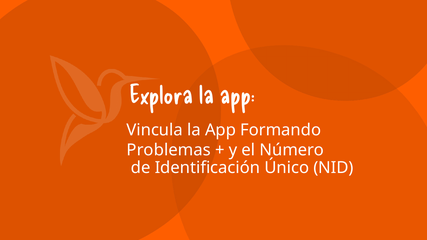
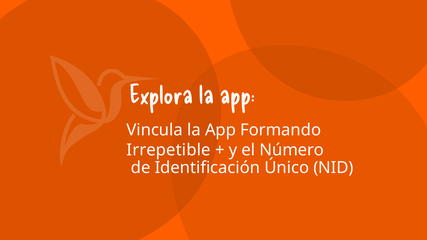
Problemas: Problemas -> Irrepetible (169, 150)
